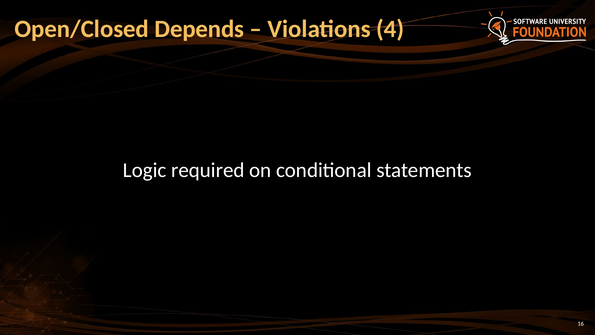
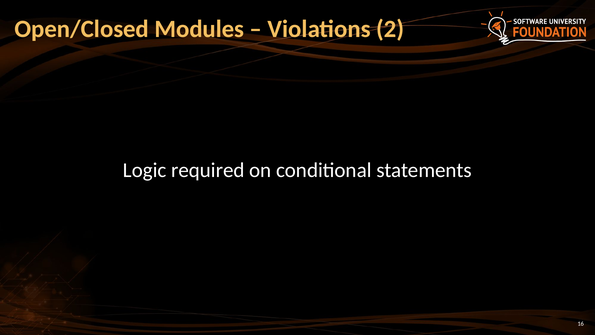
Depends: Depends -> Modules (199, 29)
4: 4 -> 2 (390, 29)
